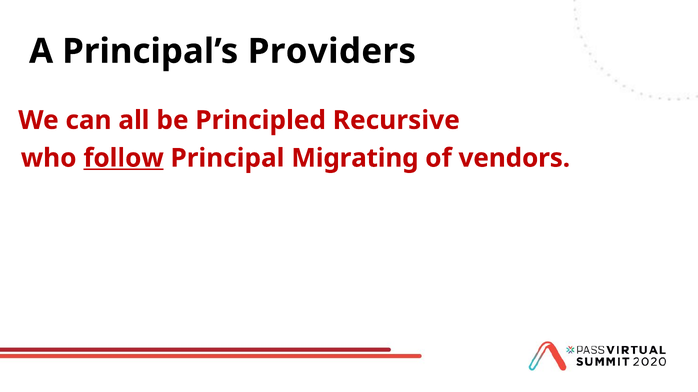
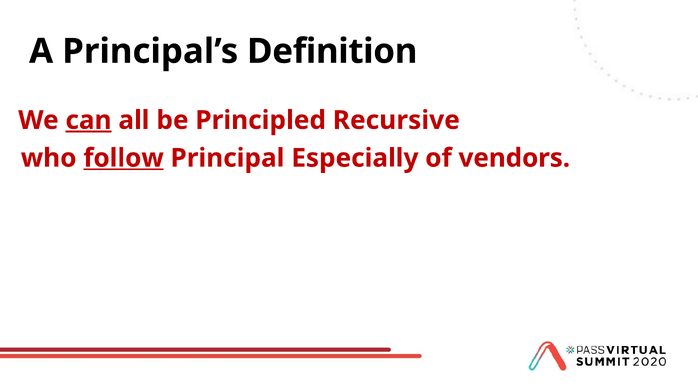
Providers: Providers -> Definition (332, 51)
can underline: none -> present (89, 120)
Migrating: Migrating -> Especially (355, 158)
